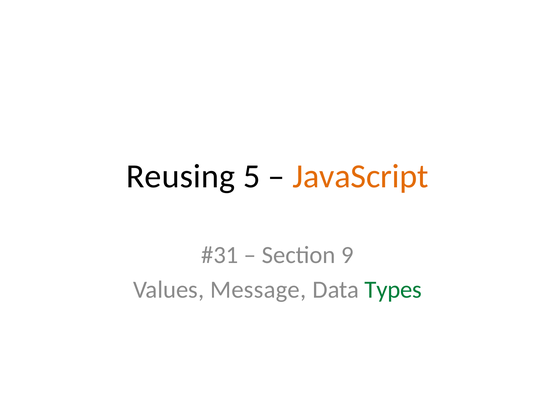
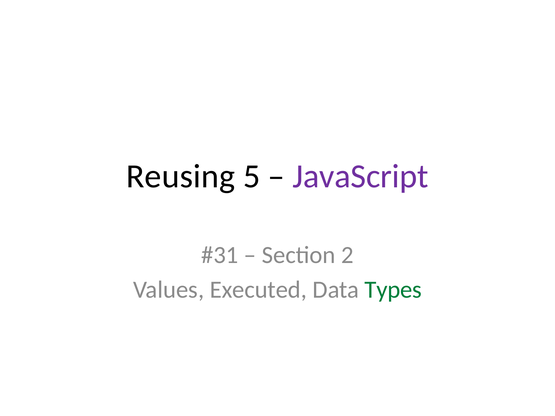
JavaScript colour: orange -> purple (361, 176)
9: 9 -> 2 (347, 255)
Message: Message -> Executed (258, 290)
